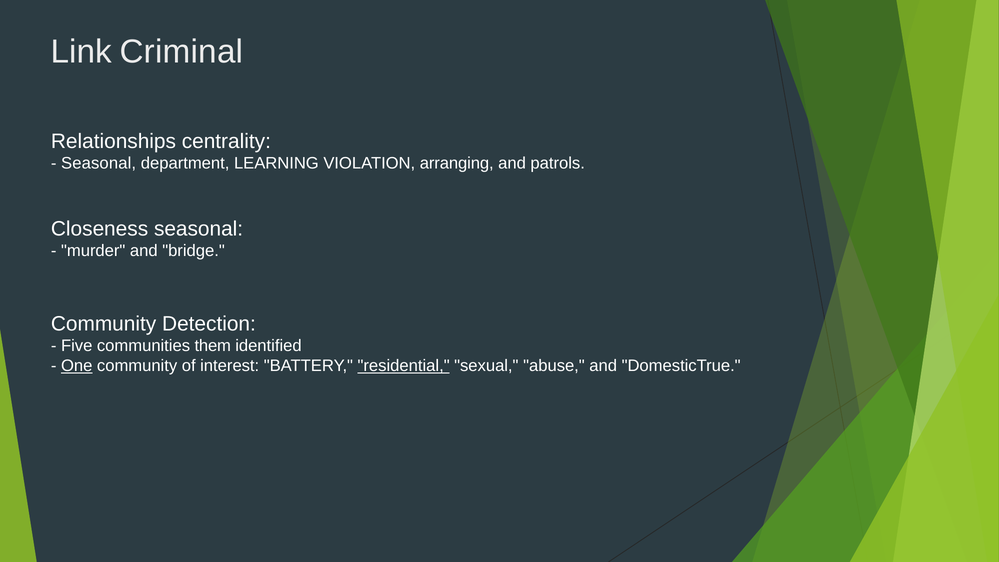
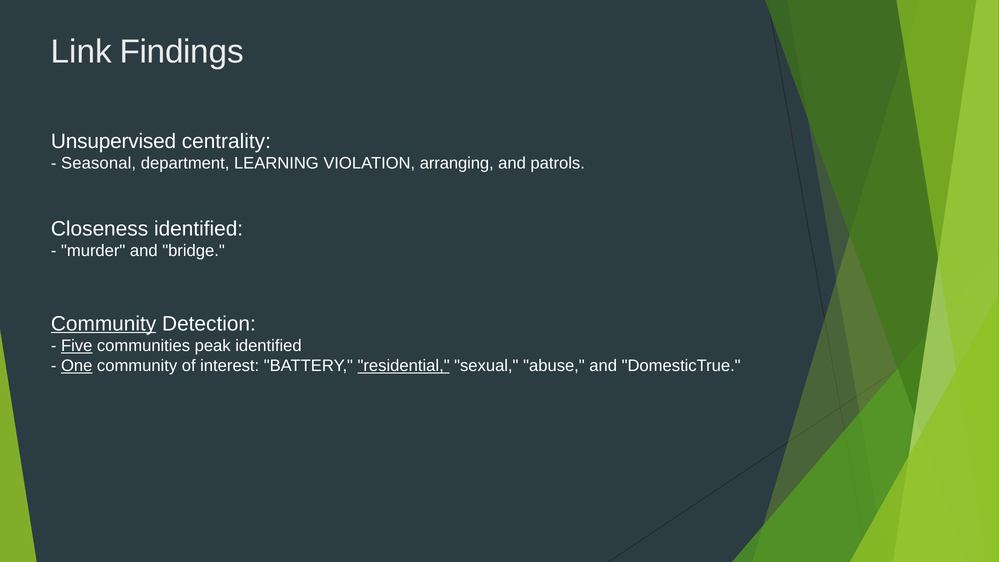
Criminal: Criminal -> Findings (182, 52)
Relationships: Relationships -> Unsupervised (114, 141)
Closeness seasonal: seasonal -> identified (199, 229)
Community underline: none -> present (104, 324)
Five underline: none -> present (77, 346)
them: them -> peak (213, 346)
